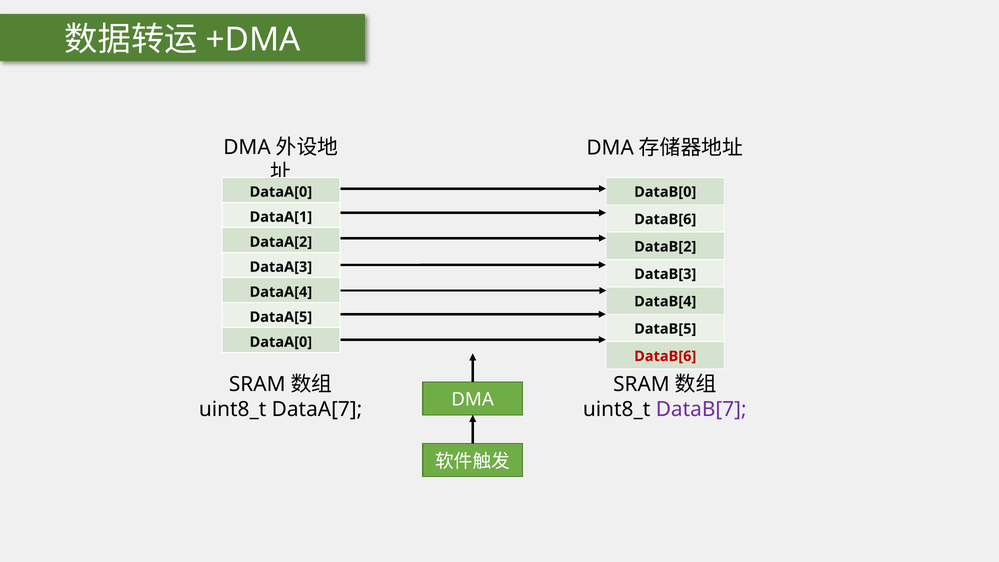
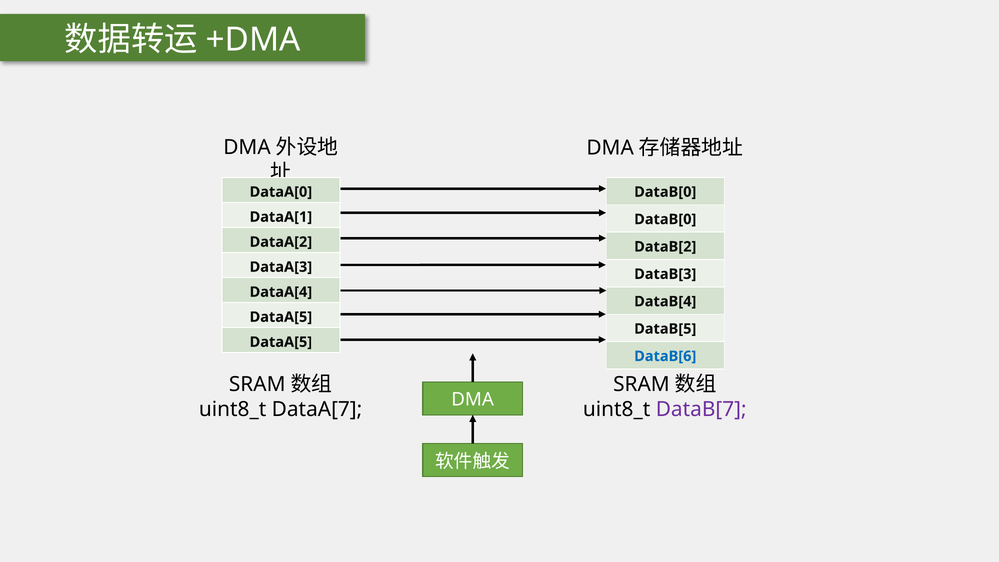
DataB[6: DataB[6 -> DataB[0 (665, 219)
DataA[0: DataA[0 -> DataA[5 (281, 342)
DataB[6 colour: red -> blue (665, 356)
